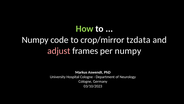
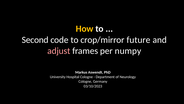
How colour: light green -> yellow (85, 29)
Numpy: Numpy -> Second (35, 40)
tzdata: tzdata -> future (139, 40)
